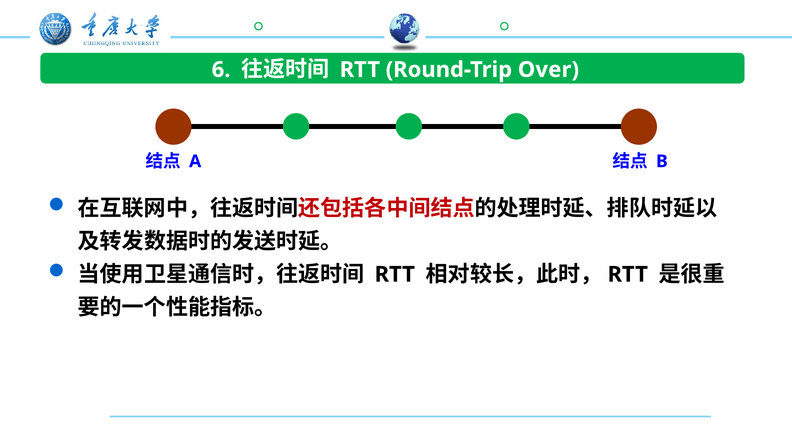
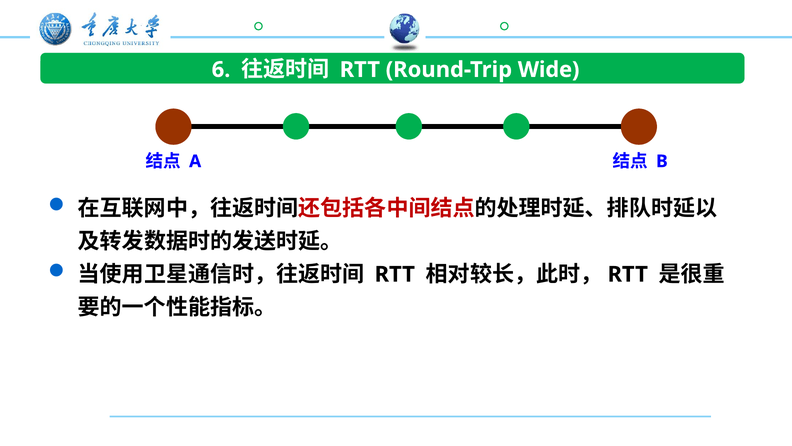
Over: Over -> Wide (549, 70)
